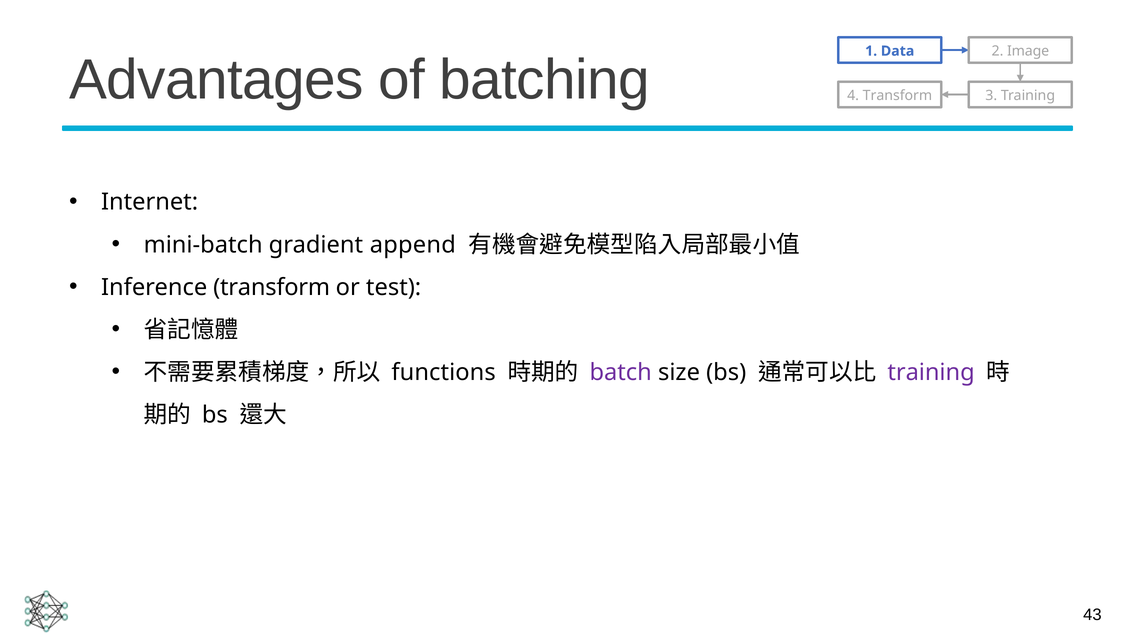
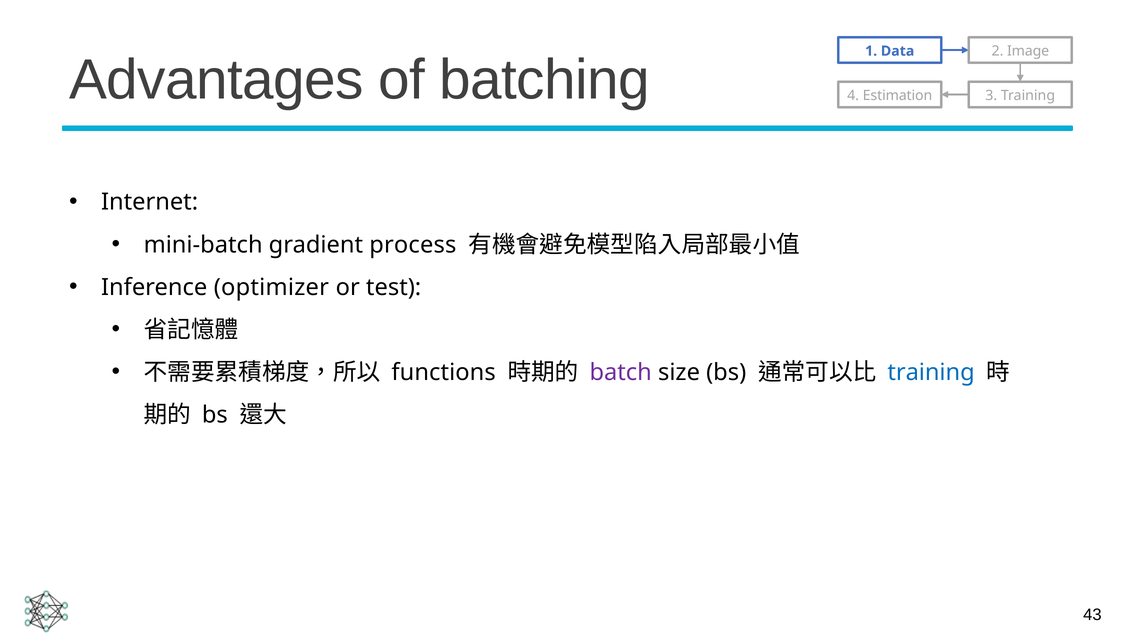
4 Transform: Transform -> Estimation (898, 96)
append: append -> process (413, 245)
Inference transform: transform -> optimizer (271, 287)
training colour: purple -> blue (931, 373)
